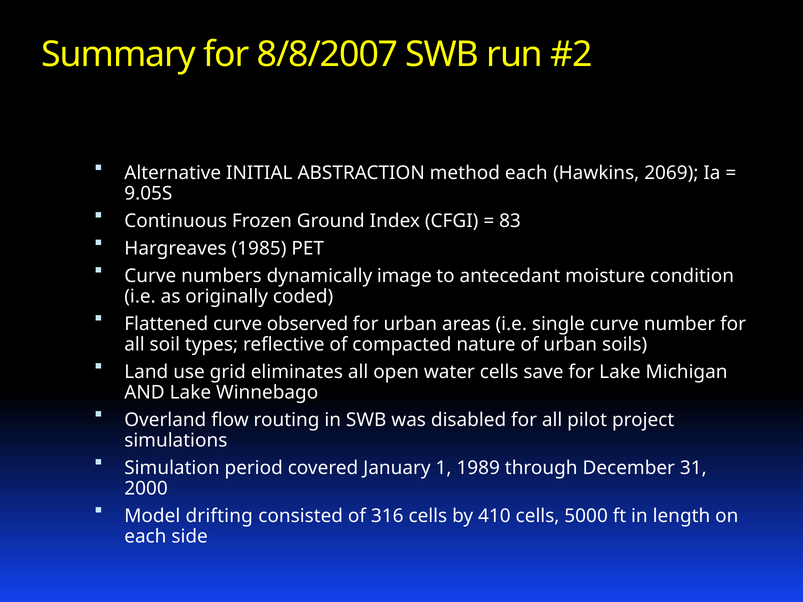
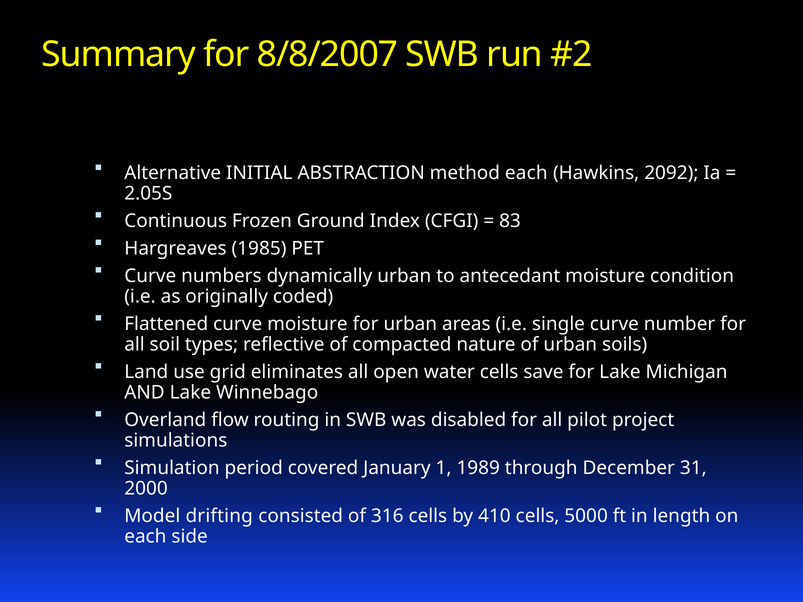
2069: 2069 -> 2092 (671, 173)
9.05S: 9.05S -> 2.05S (148, 194)
dynamically image: image -> urban (404, 276)
curve observed: observed -> moisture (307, 324)
